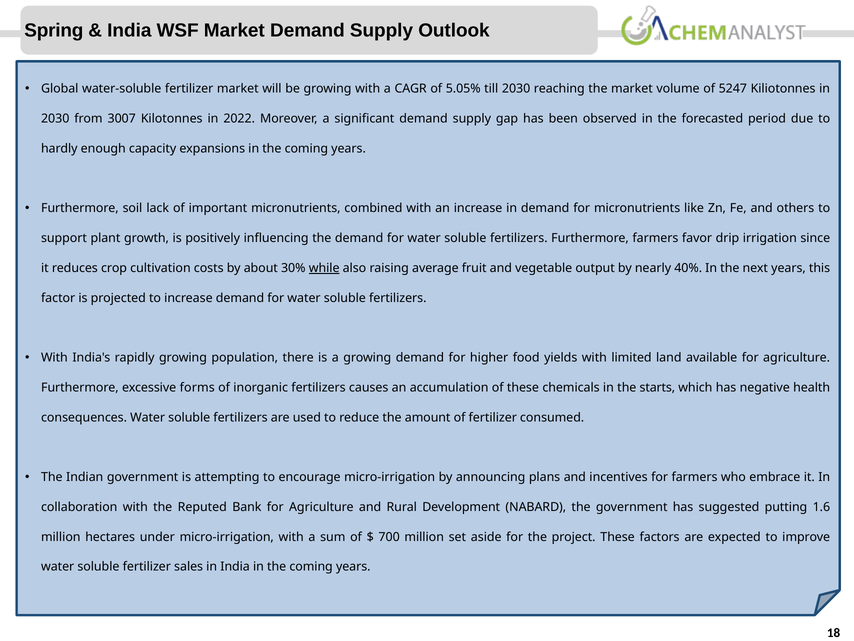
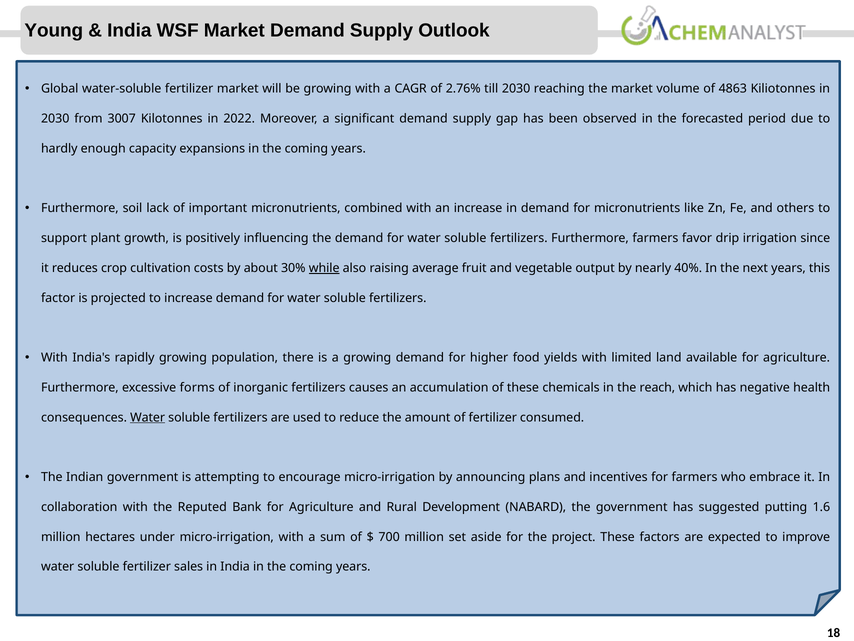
Spring: Spring -> Young (54, 30)
5.05%: 5.05% -> 2.76% (463, 89)
5247: 5247 -> 4863 (733, 89)
starts: starts -> reach (657, 387)
Water underline: none -> present (148, 417)
